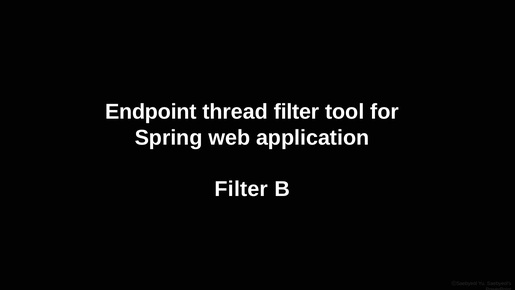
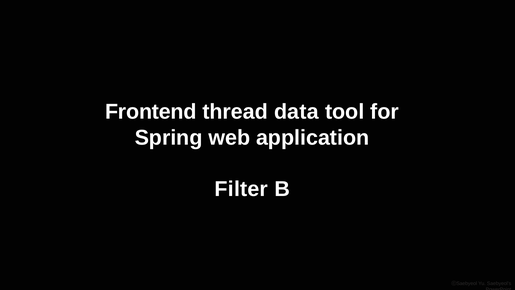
Endpoint: Endpoint -> Frontend (151, 112)
thread filter: filter -> data (296, 112)
